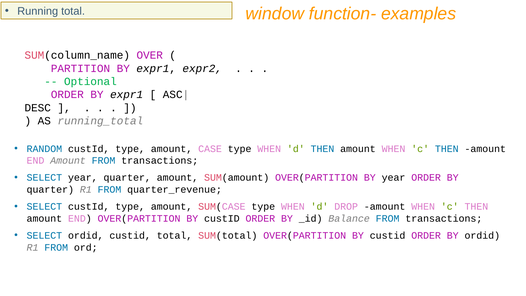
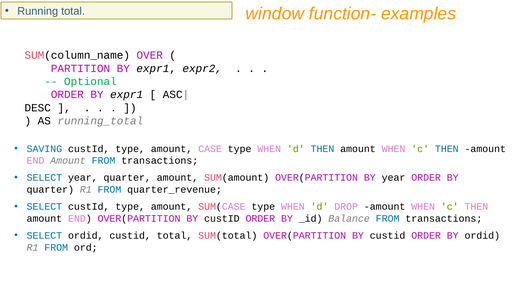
RANDOM: RANDOM -> SAVING (44, 149)
